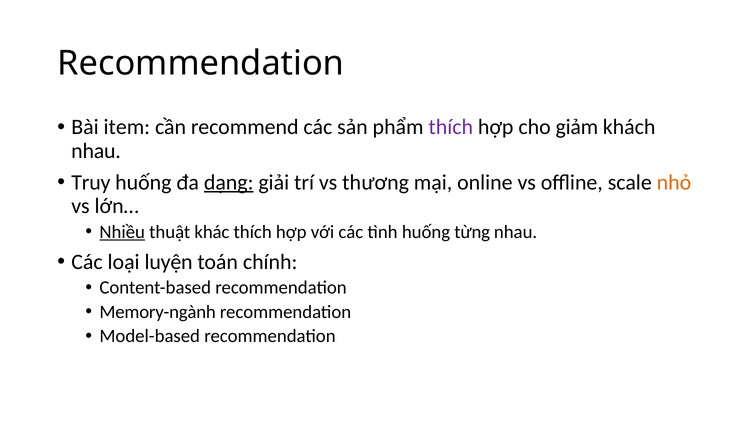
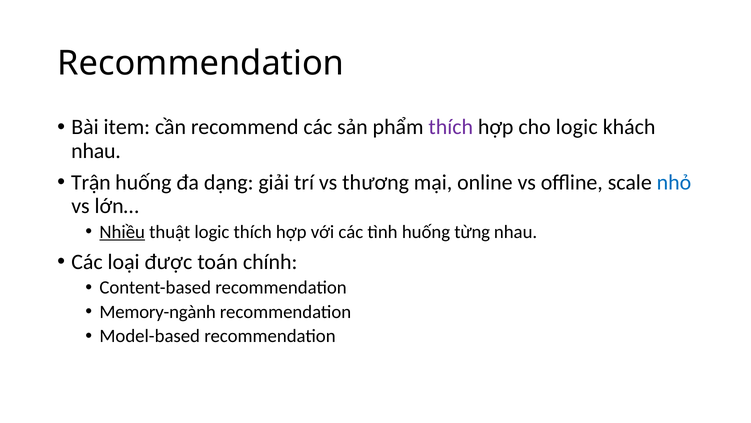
cho giảm: giảm -> logic (577, 127)
Truy: Truy -> Trận (91, 182)
dạng underline: present -> none (229, 182)
nhỏ colour: orange -> blue (674, 182)
thuật khác: khác -> logic (212, 232)
luyện: luyện -> được (168, 261)
